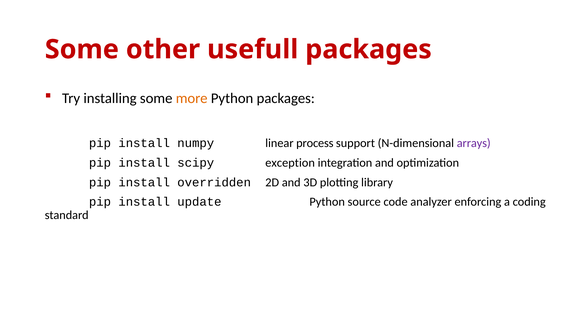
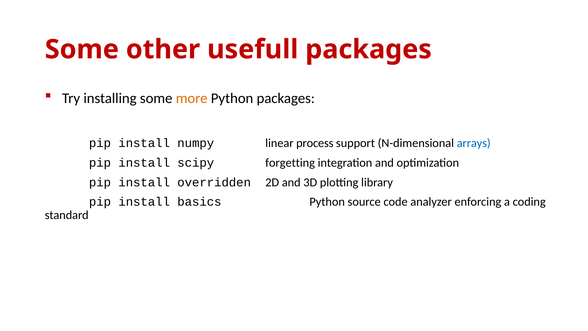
arrays colour: purple -> blue (474, 143)
exception: exception -> forgetting (290, 163)
update: update -> basics (199, 202)
